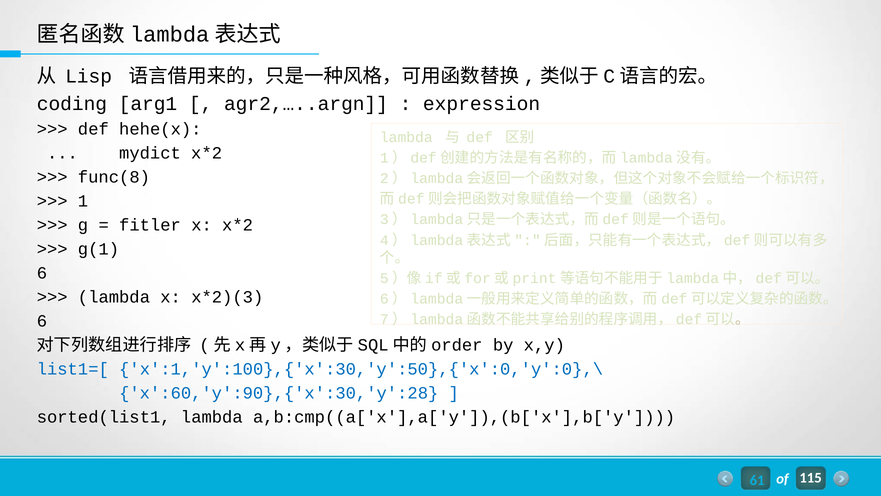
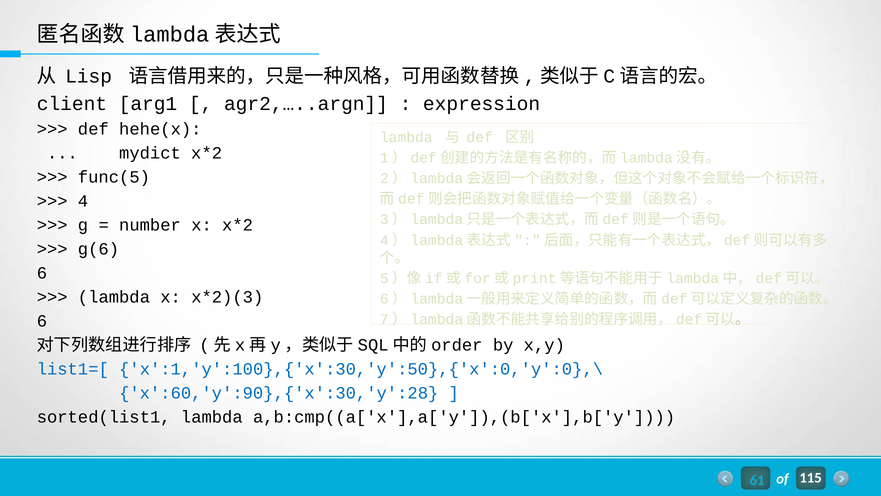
coding: coding -> client (72, 103)
func(8: func(8 -> func(5 (114, 177)
1: 1 -> 4 (83, 201)
fitler: fitler -> number (150, 225)
g(1: g(1 -> g(6 (98, 249)
